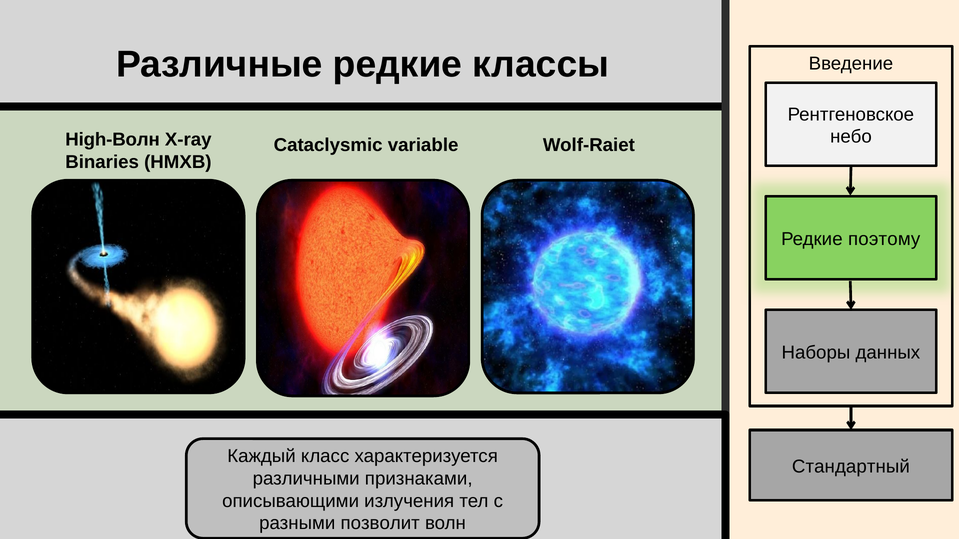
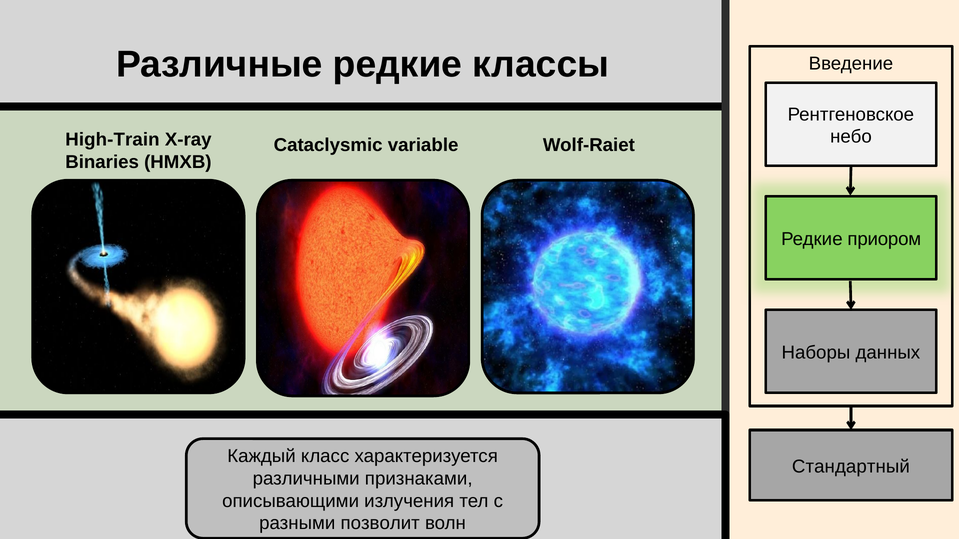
High-Волн: High-Волн -> High-Train (112, 140)
поэтому: поэтому -> приором (884, 239)
